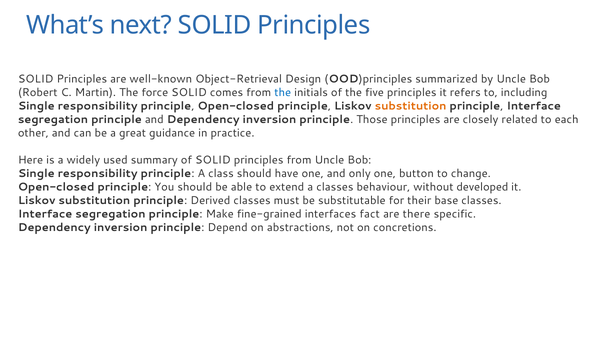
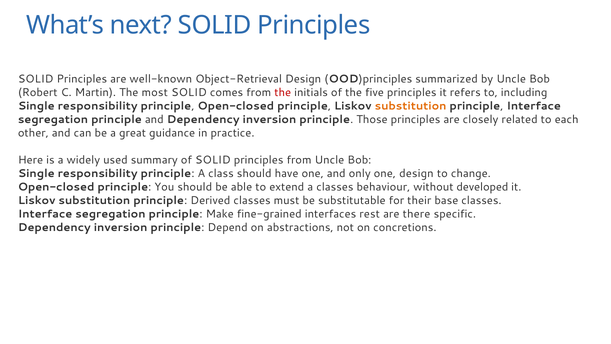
force: force -> most (155, 92)
the colour: blue -> red (283, 92)
one button: button -> design (416, 173)
fact: fact -> rest (370, 214)
